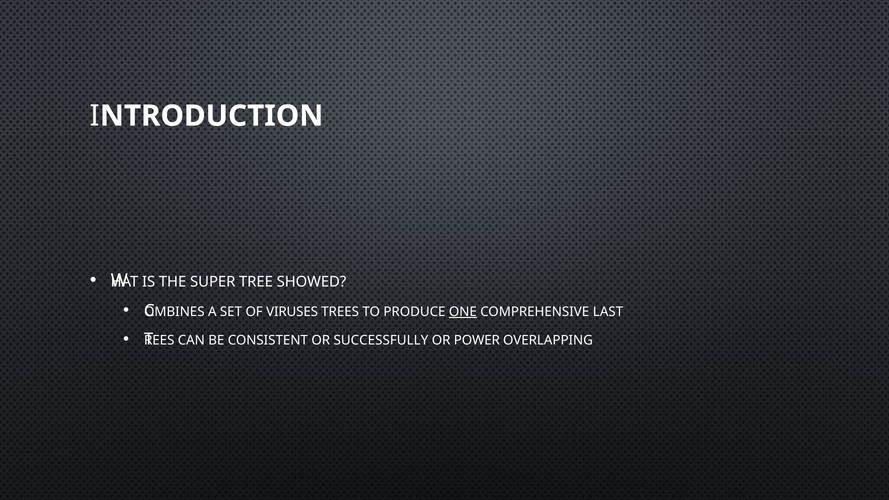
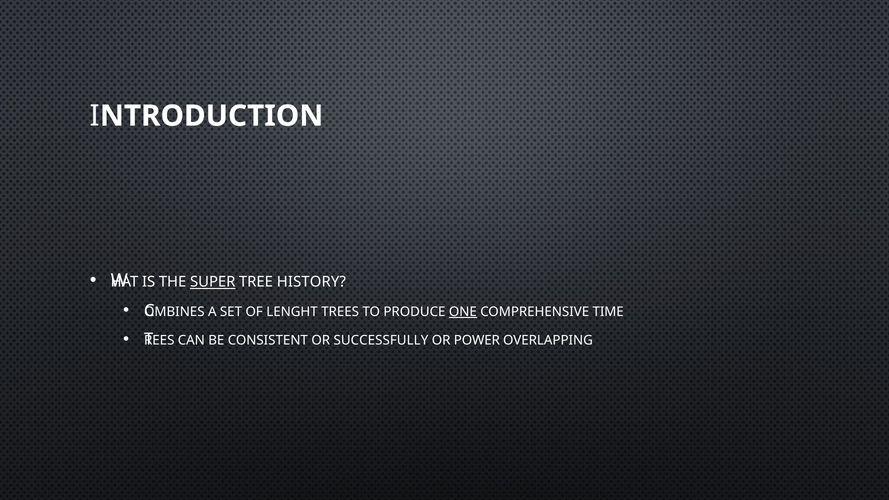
SUPER underline: none -> present (213, 282)
SHOWED: SHOWED -> HISTORY (311, 282)
VIRUSES: VIRUSES -> LENGHT (292, 312)
LAST: LAST -> TIME (608, 312)
